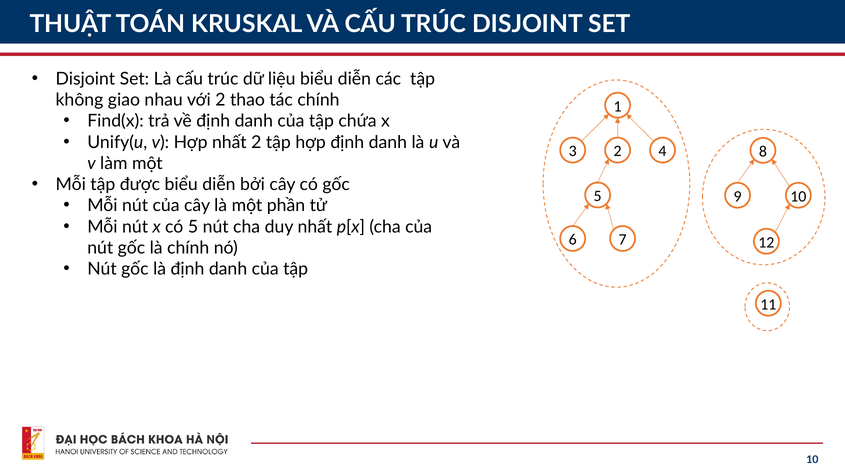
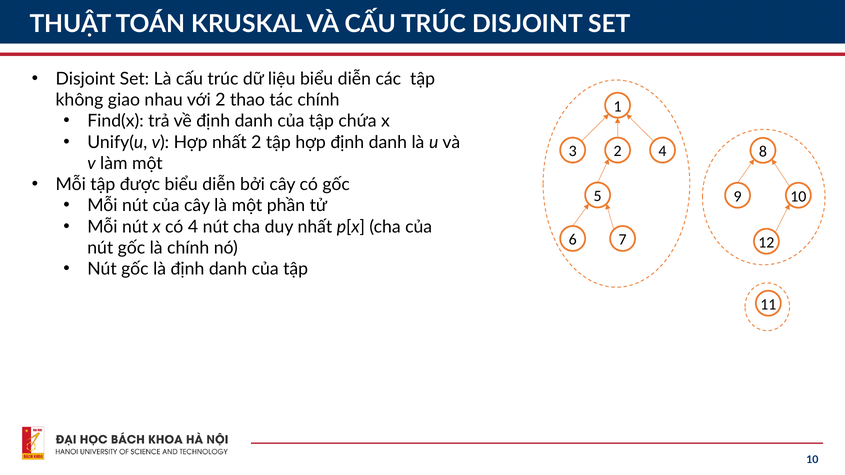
có 5: 5 -> 4 (193, 227)
